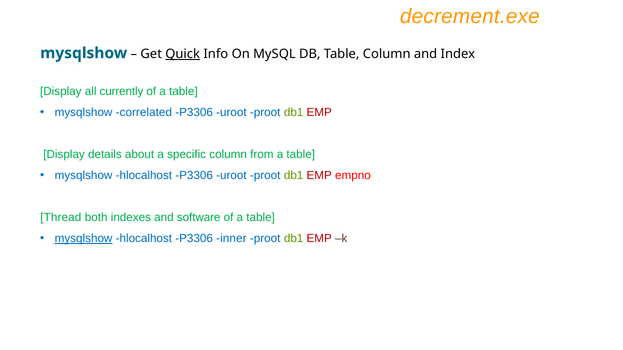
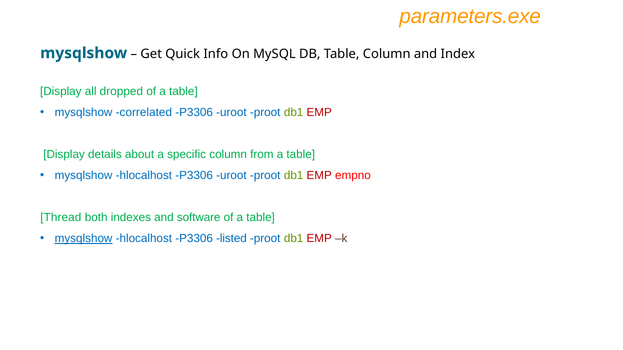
decrement.exe: decrement.exe -> parameters.exe (470, 16)
Quick underline: present -> none (183, 54)
currently: currently -> dropped (121, 92)
inner: inner -> listed (231, 239)
